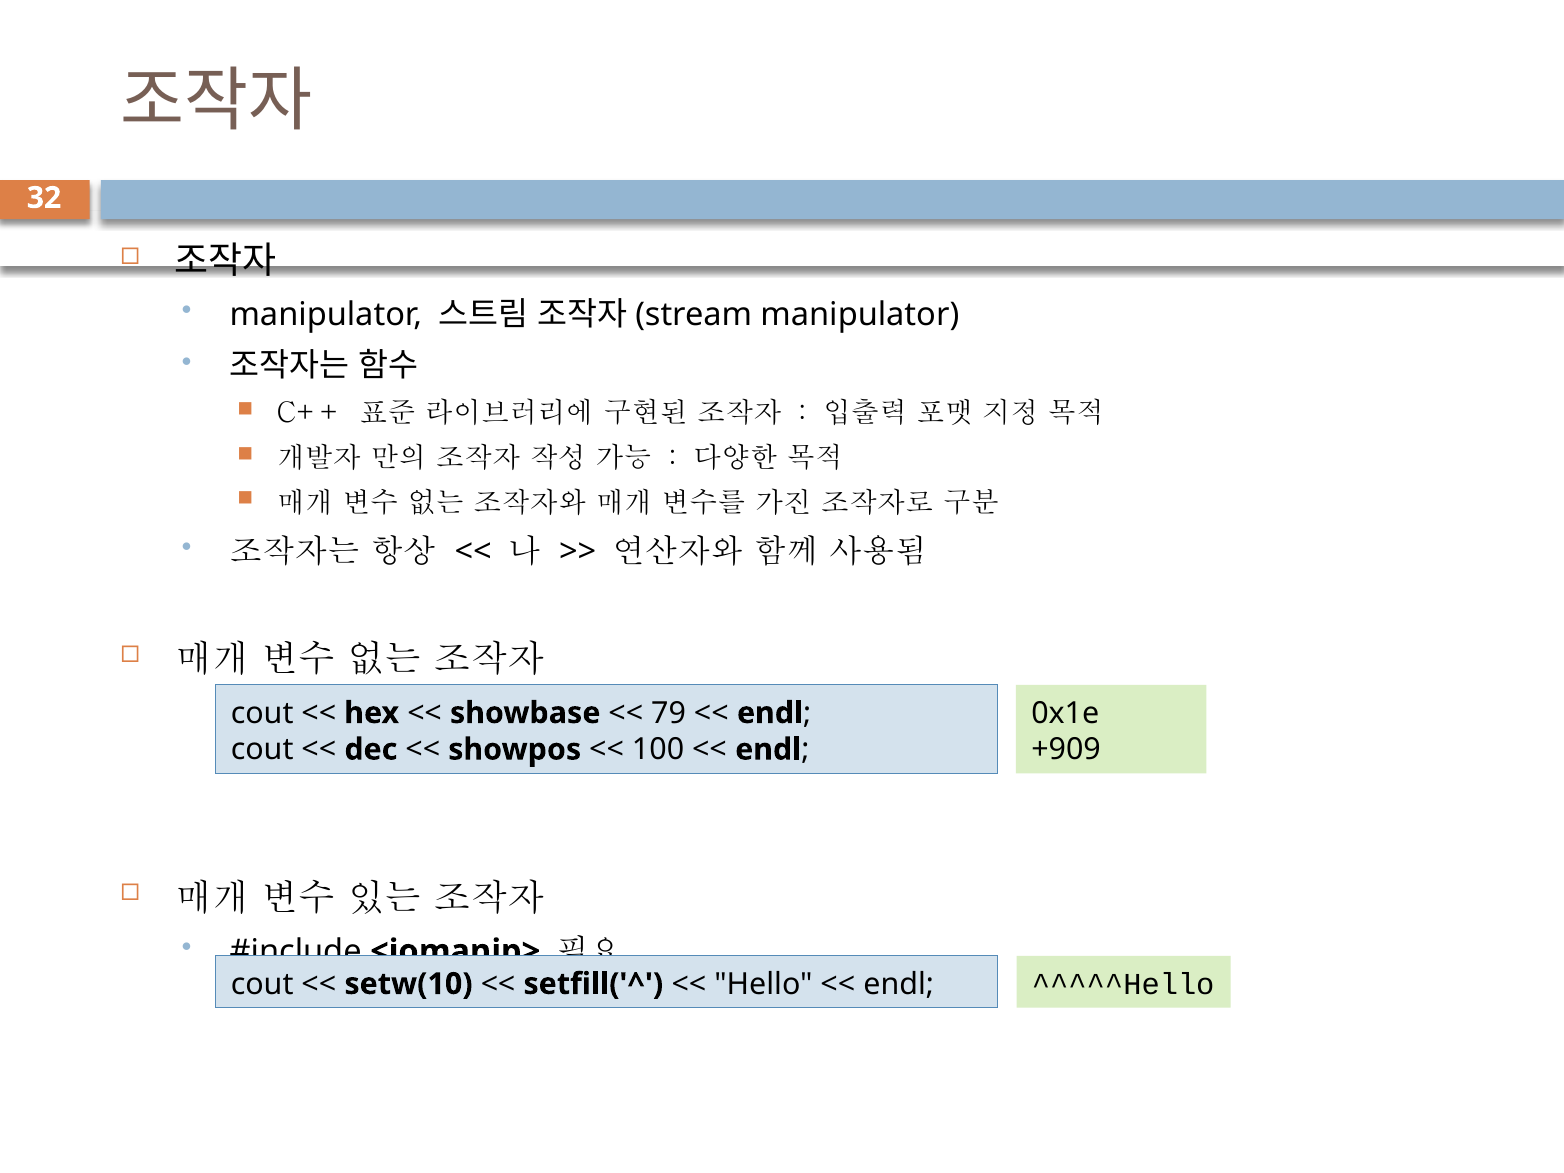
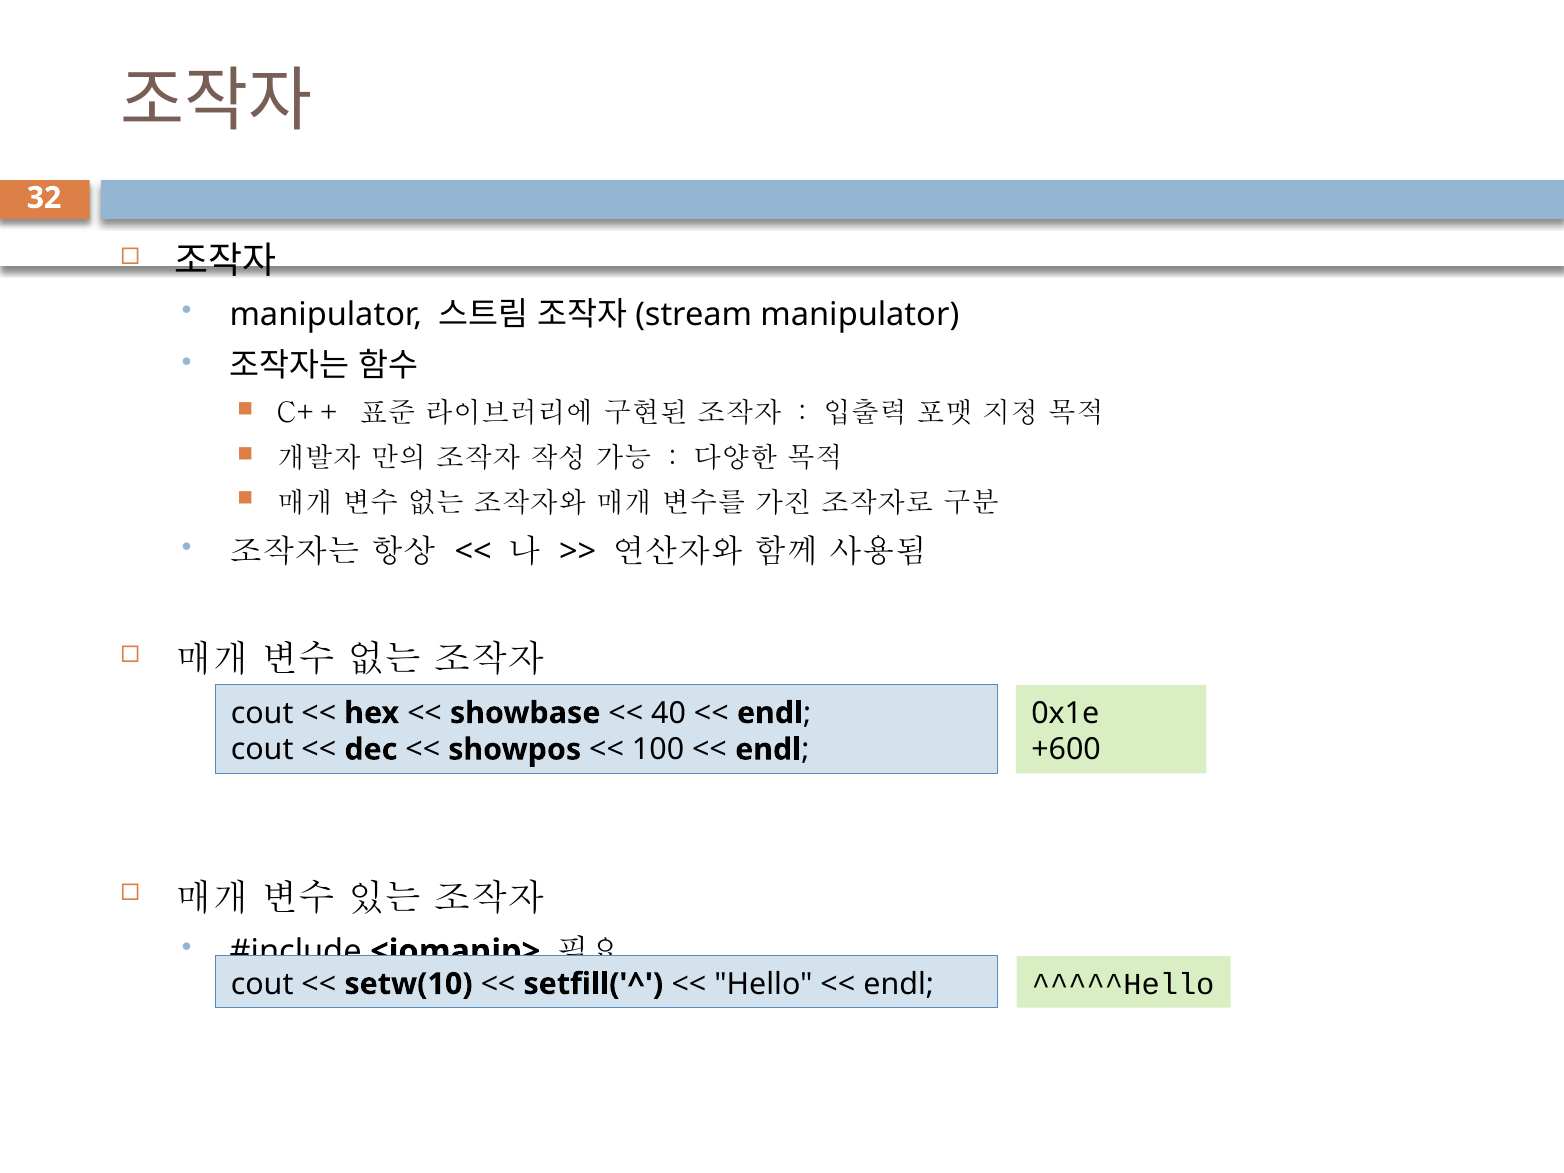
79: 79 -> 40 (669, 713)
+909: +909 -> +600 (1066, 750)
